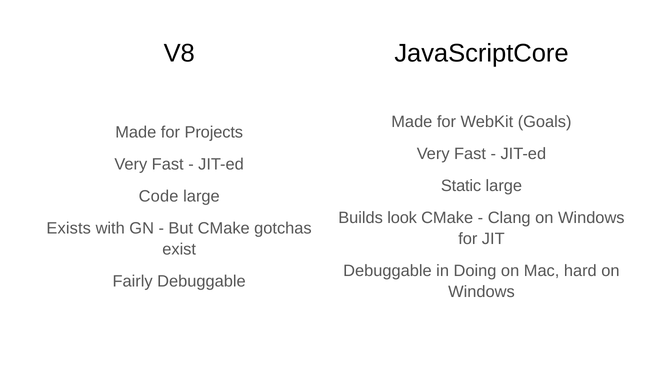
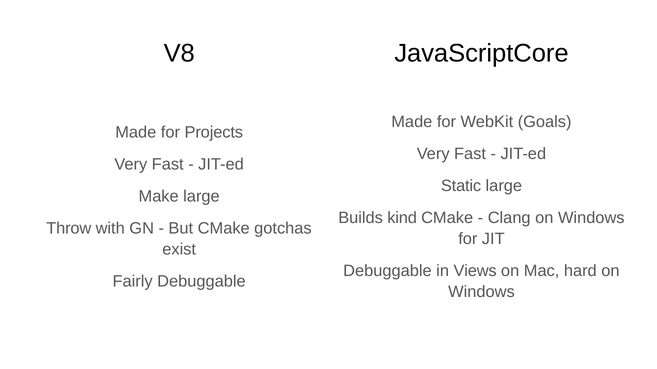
Code: Code -> Make (159, 197)
look: look -> kind (402, 218)
Exists: Exists -> Throw (69, 229)
Doing: Doing -> Views (475, 271)
